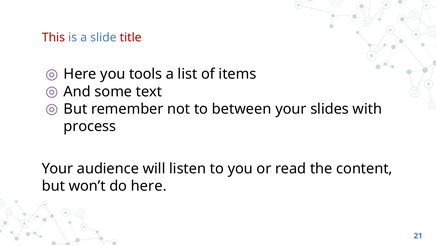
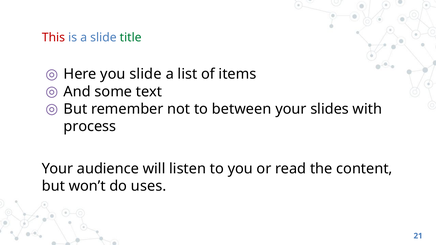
title colour: red -> green (131, 37)
you tools: tools -> slide (146, 74)
do here: here -> uses (149, 186)
